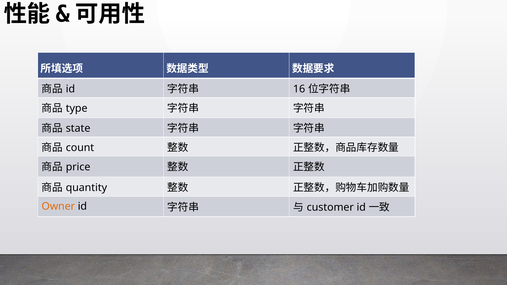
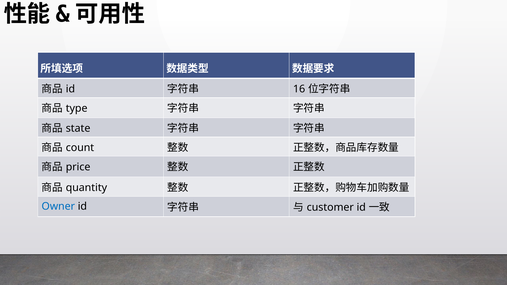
Owner colour: orange -> blue (58, 206)
